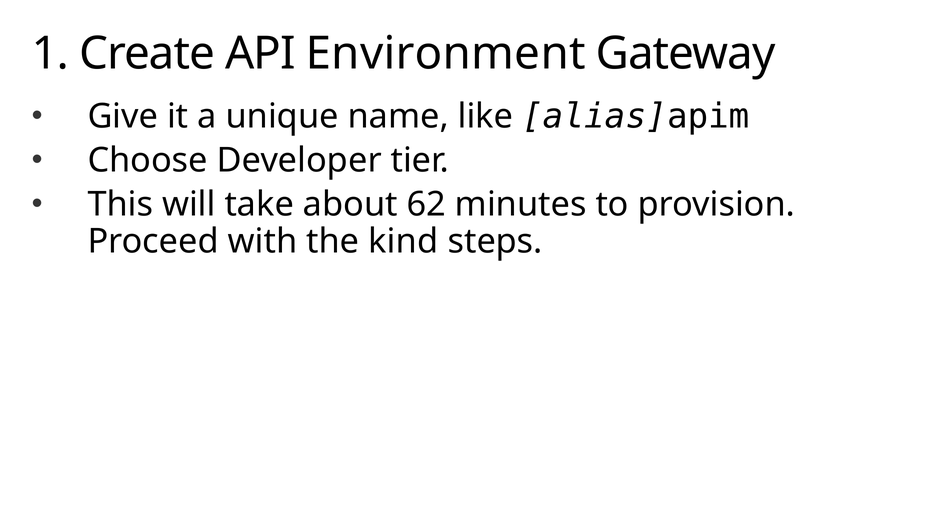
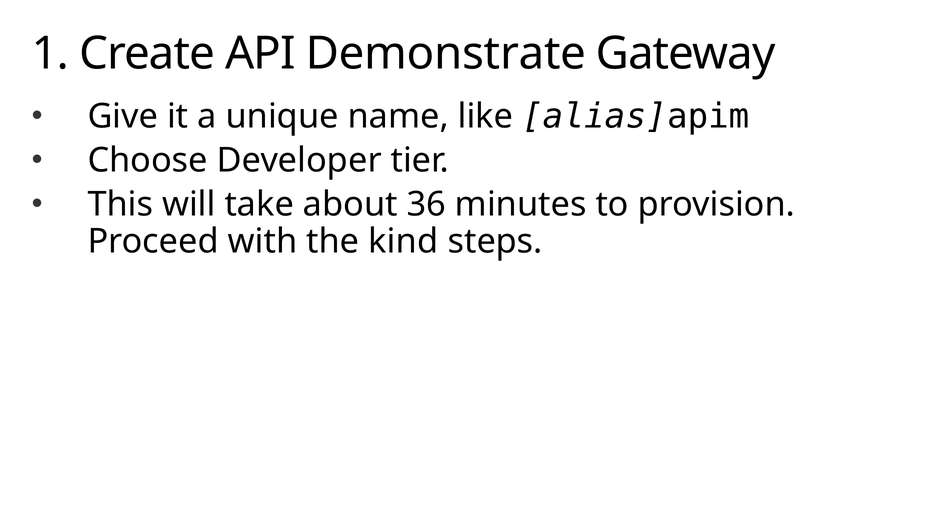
Environment: Environment -> Demonstrate (446, 54)
62: 62 -> 36 (426, 204)
